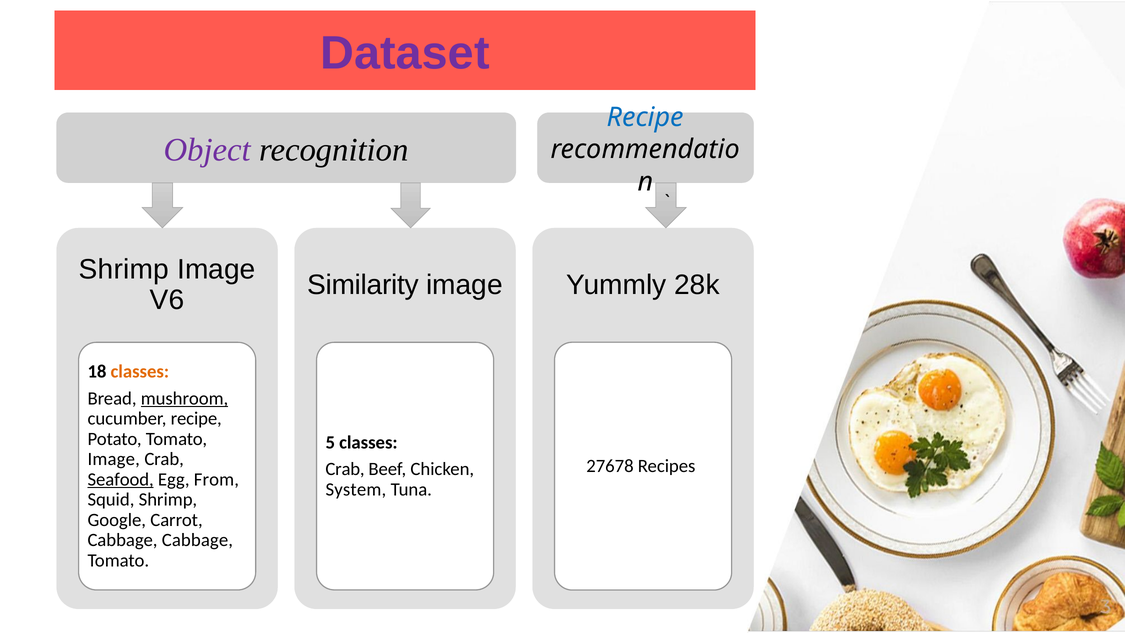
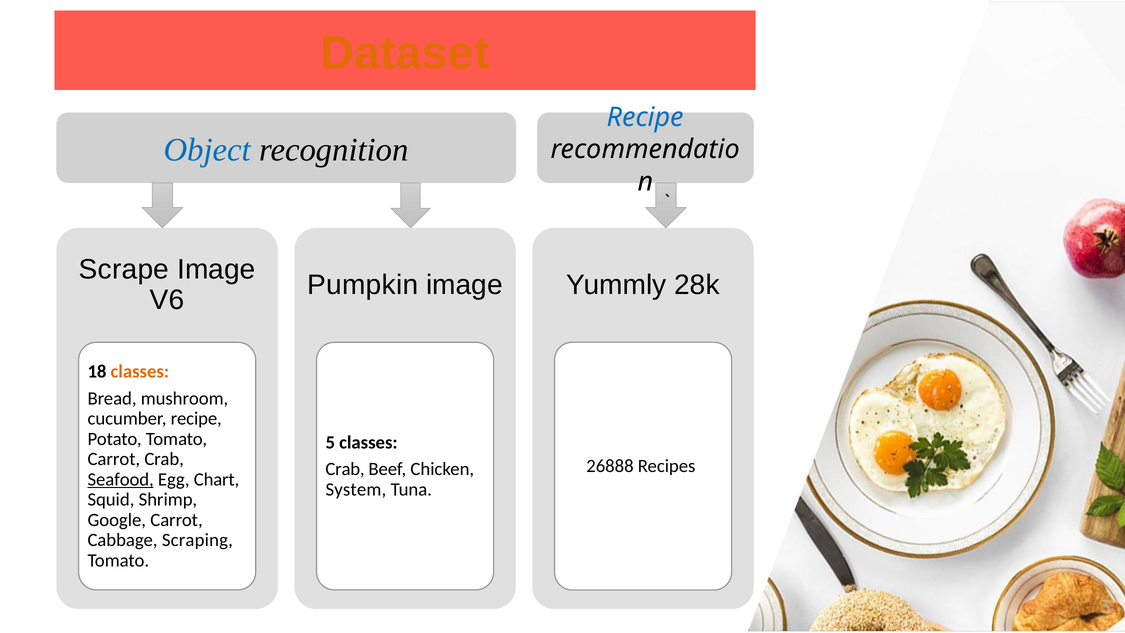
Dataset colour: purple -> orange (405, 53)
Object colour: purple -> blue (207, 150)
Shrimp: Shrimp -> Scrape (124, 270)
Similarity: Similarity -> Pumpkin (363, 285)
mushroom underline: present -> none (184, 398)
Image: Image -> Carrot (114, 459)
27678: 27678 -> 26888 (610, 466)
From: From -> Chart (217, 479)
Cabbage Cabbage: Cabbage -> Scraping (197, 540)
